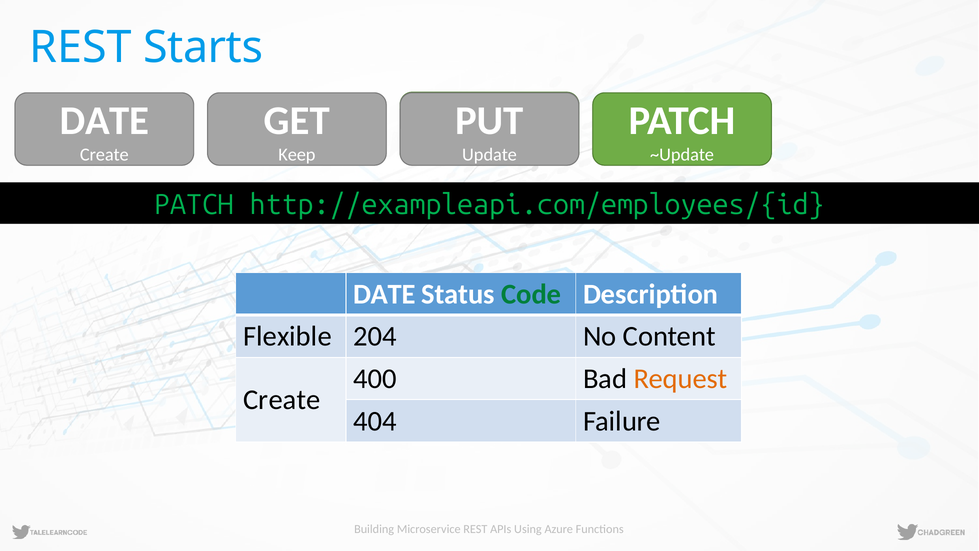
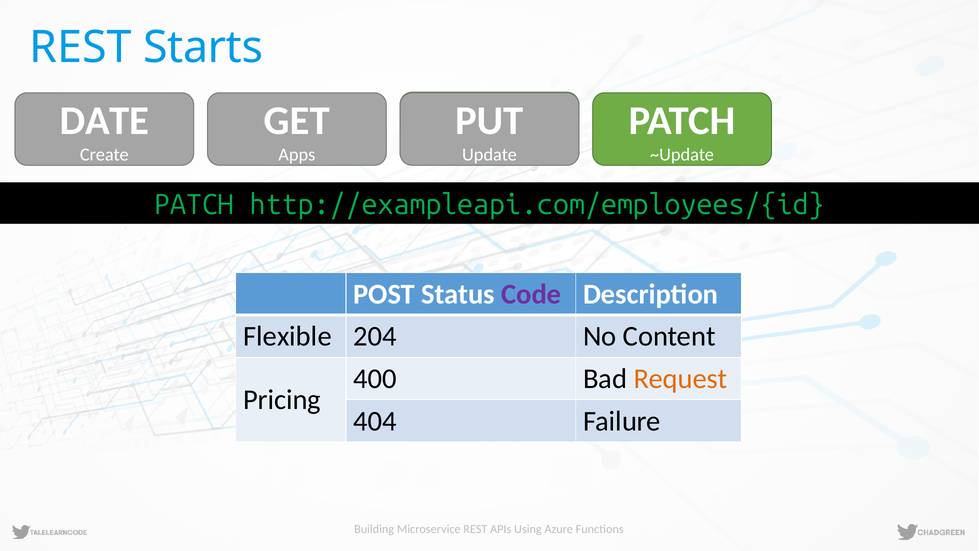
Keep: Keep -> Apps (297, 155)
DATE: DATE -> POST (384, 294)
Code colour: green -> purple (531, 294)
Create: Create -> Pricing (282, 400)
